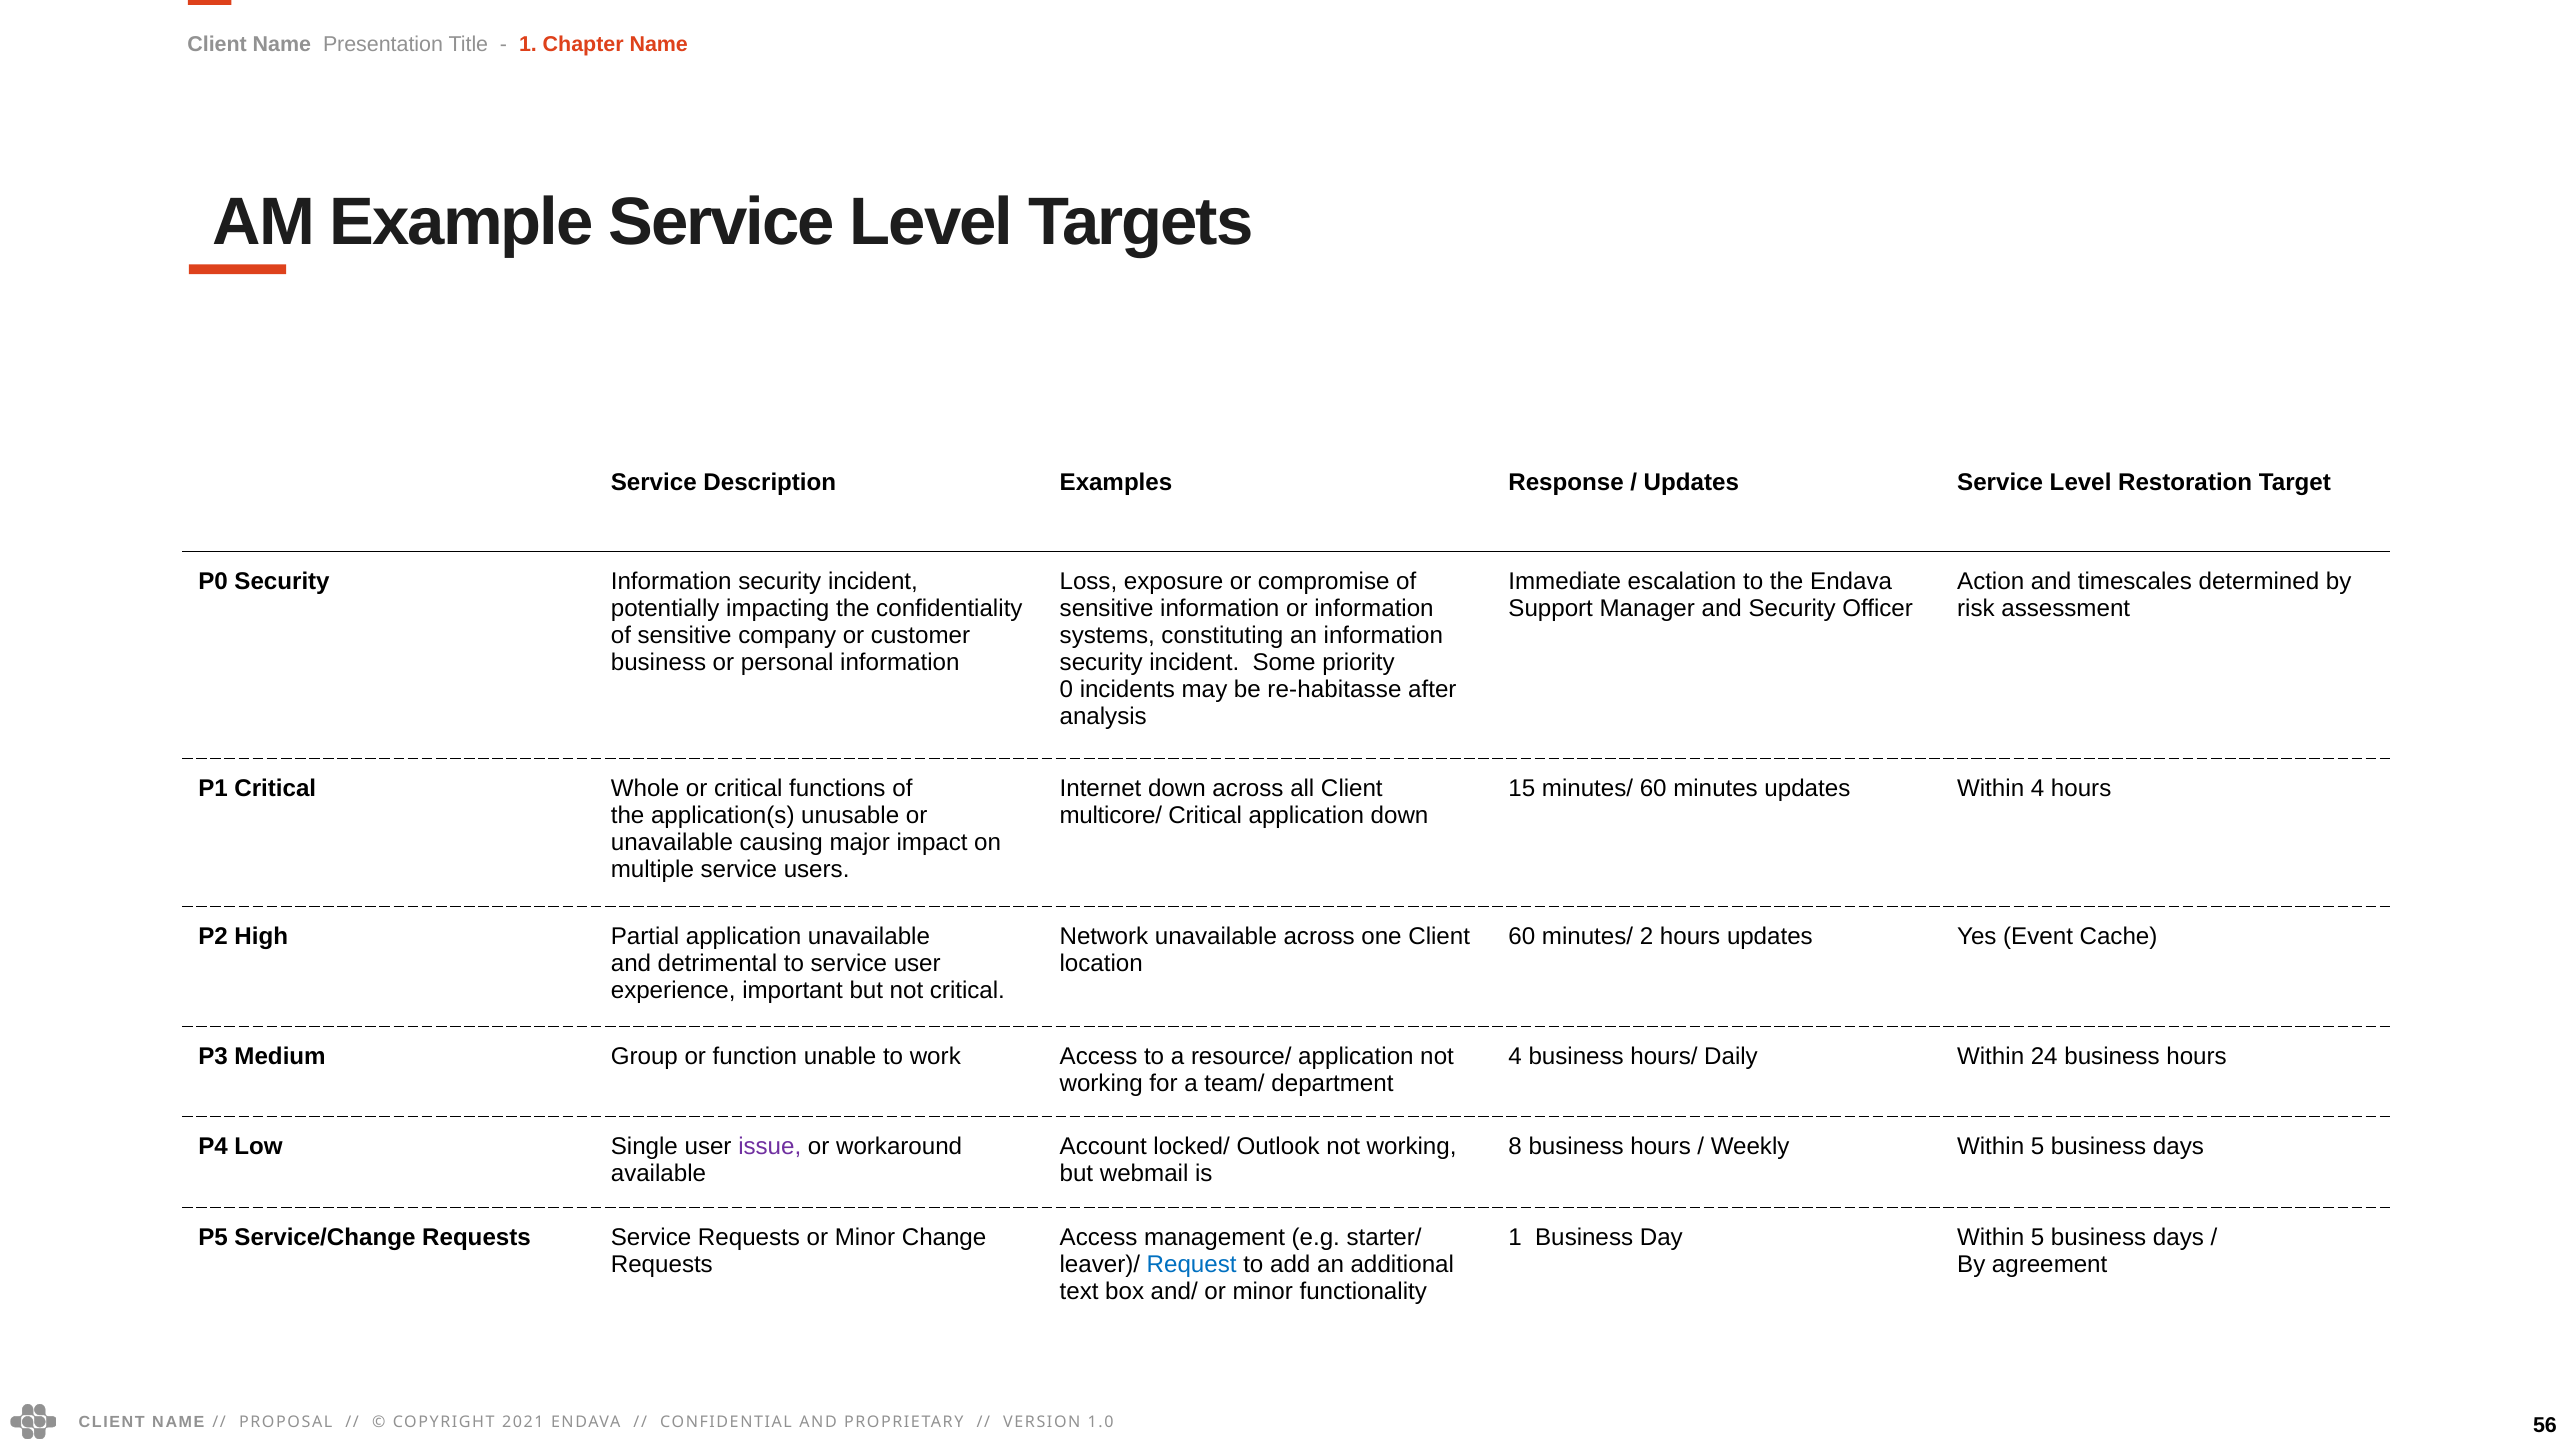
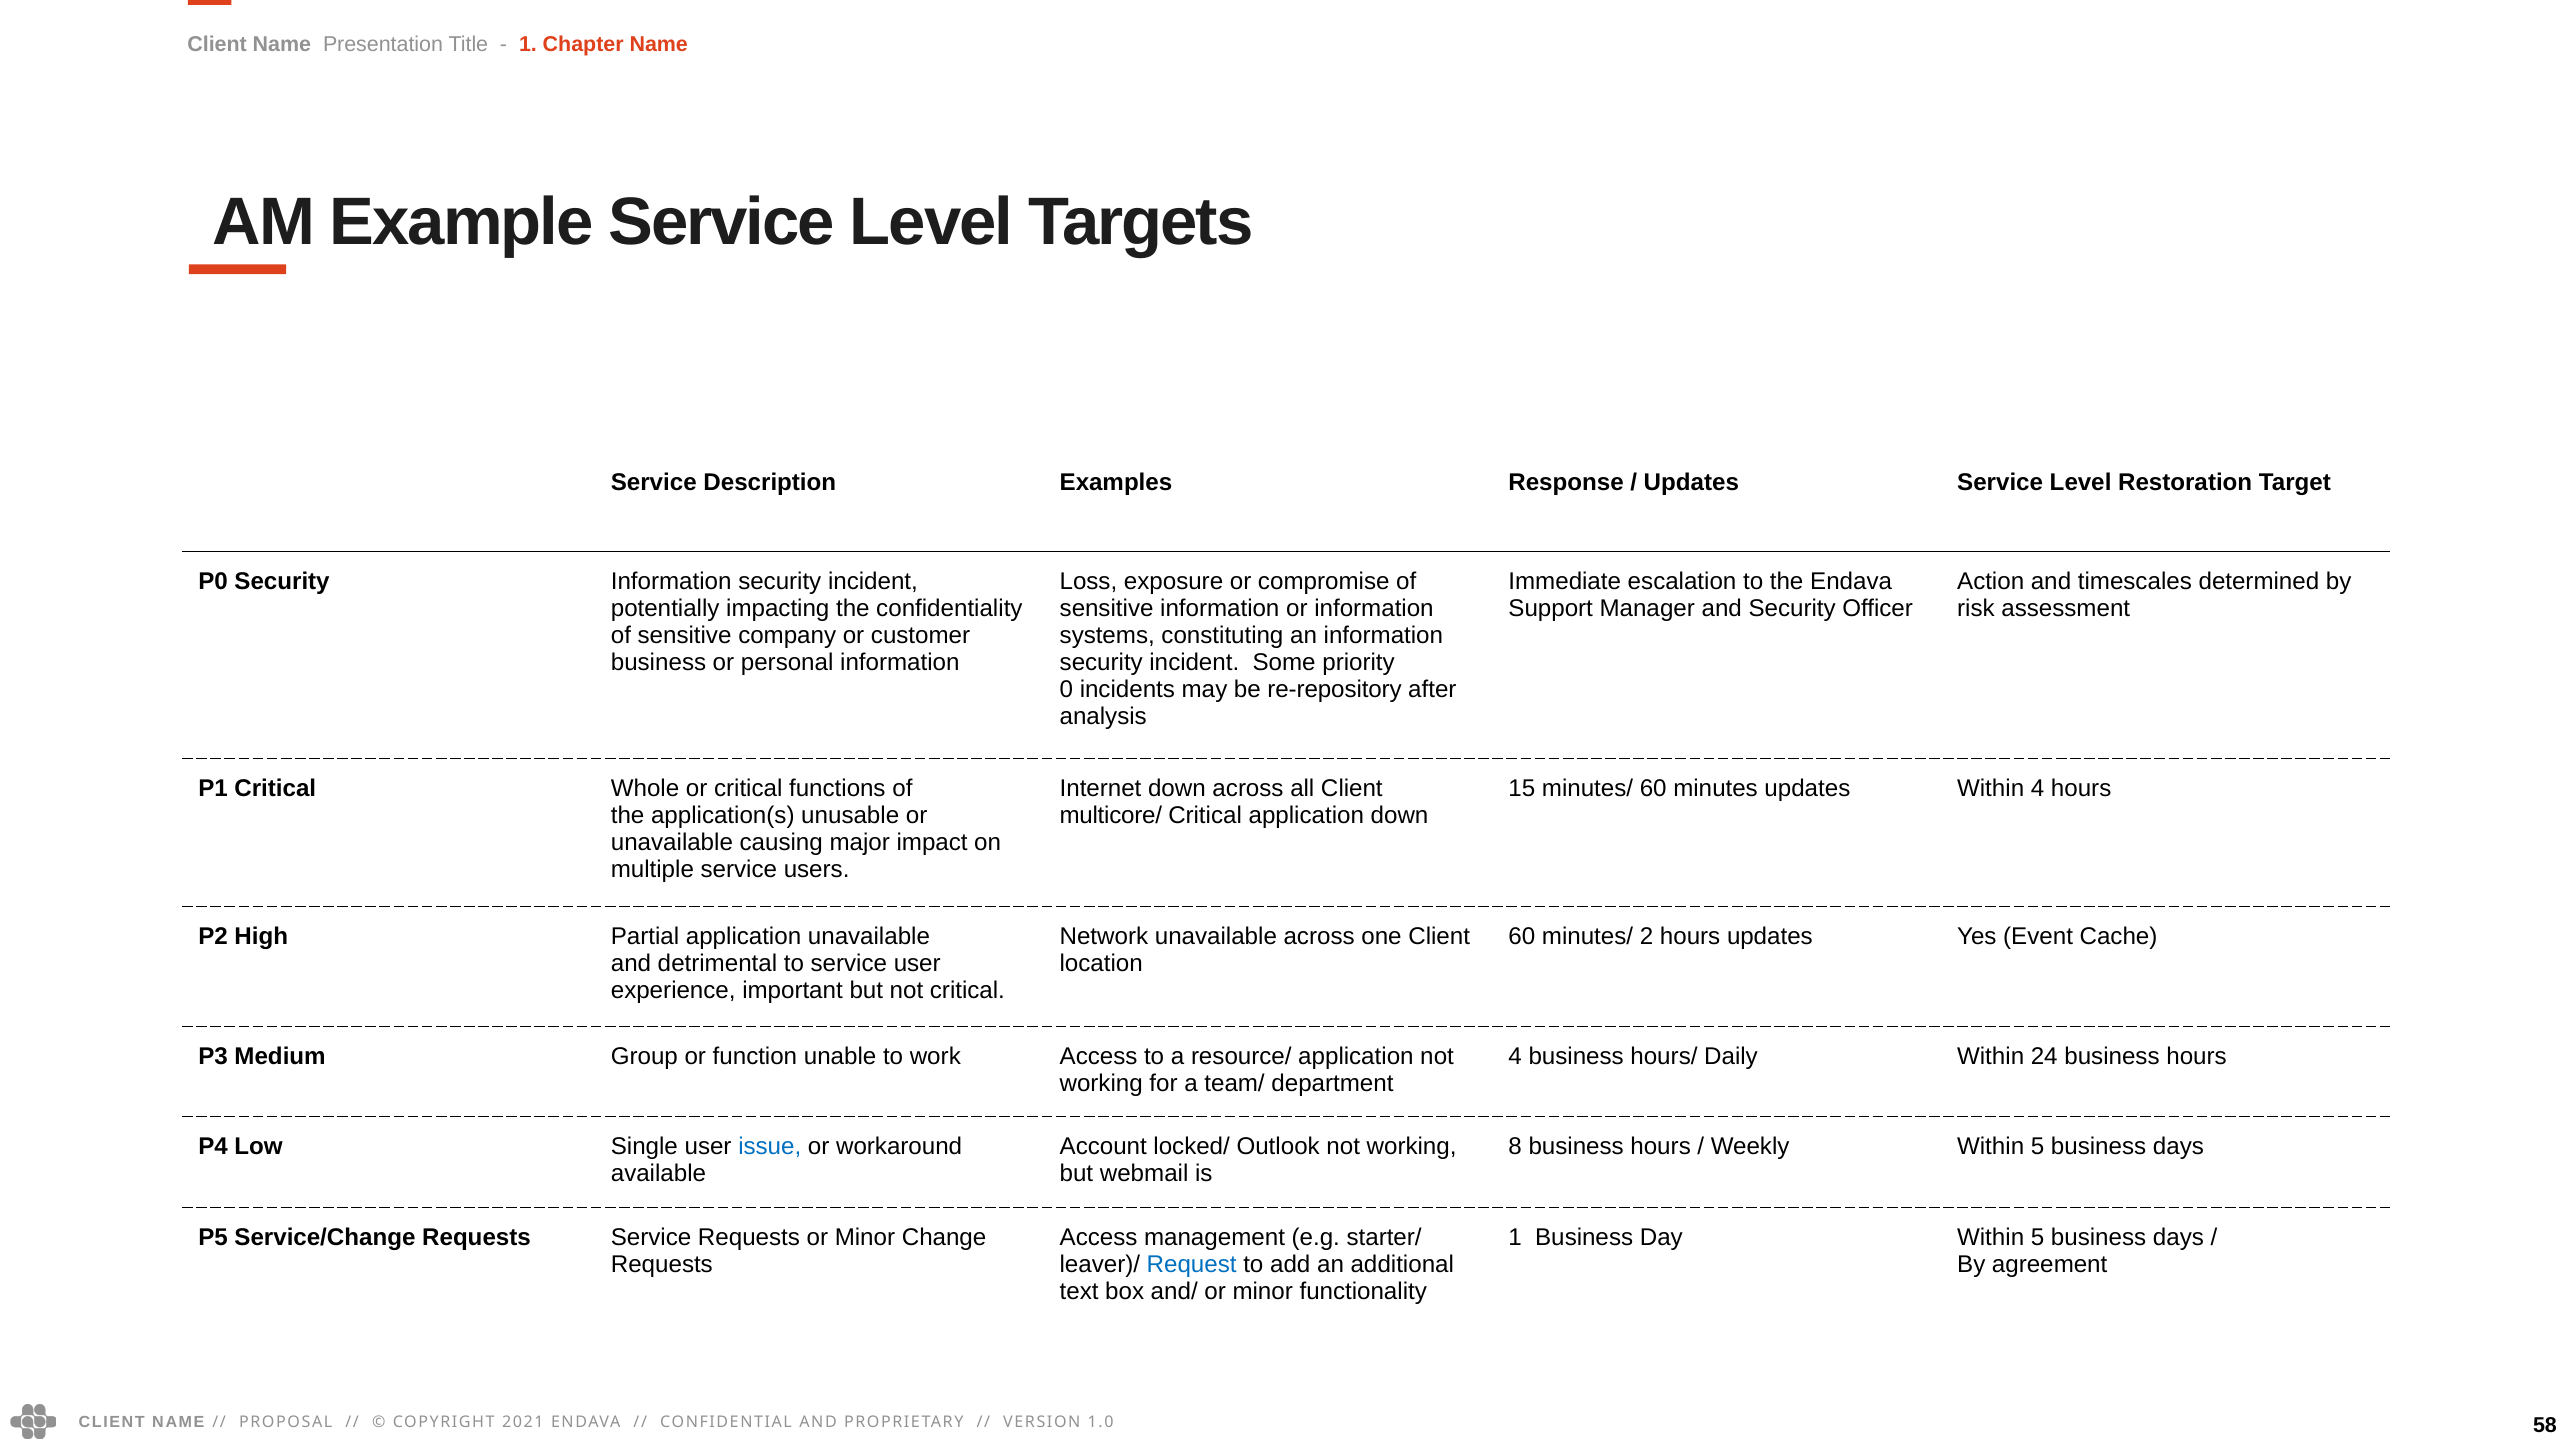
re-habitasse: re-habitasse -> re-repository (1335, 689)
issue colour: purple -> blue (770, 1147)
56: 56 -> 58 (2545, 1426)
